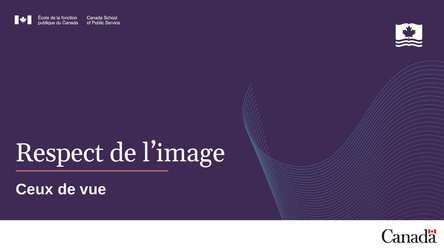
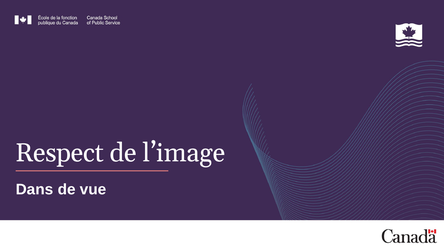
Ceux: Ceux -> Dans (35, 189)
